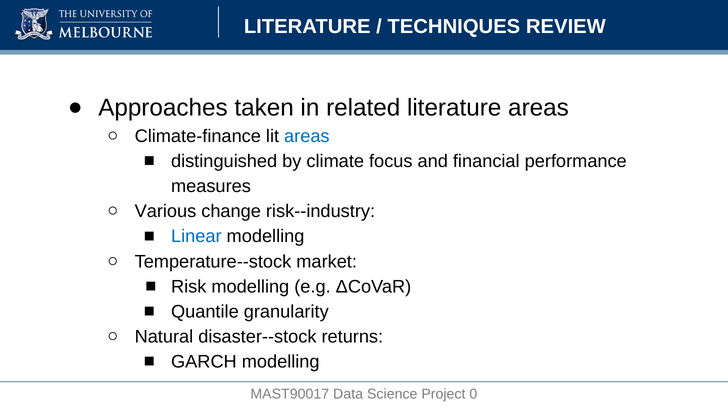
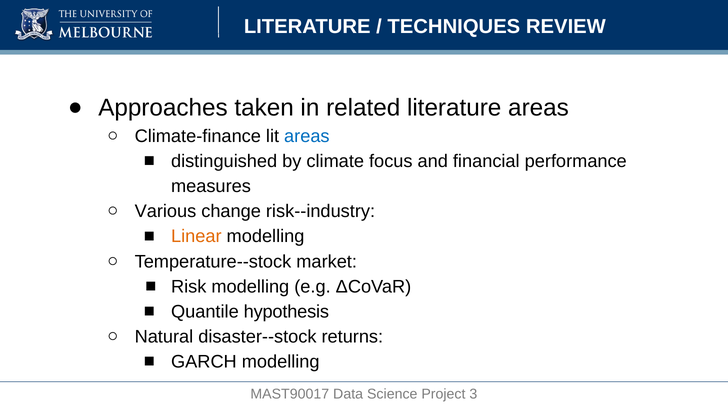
Linear colour: blue -> orange (196, 237)
granularity: granularity -> hypothesis (286, 312)
0: 0 -> 3 (473, 394)
